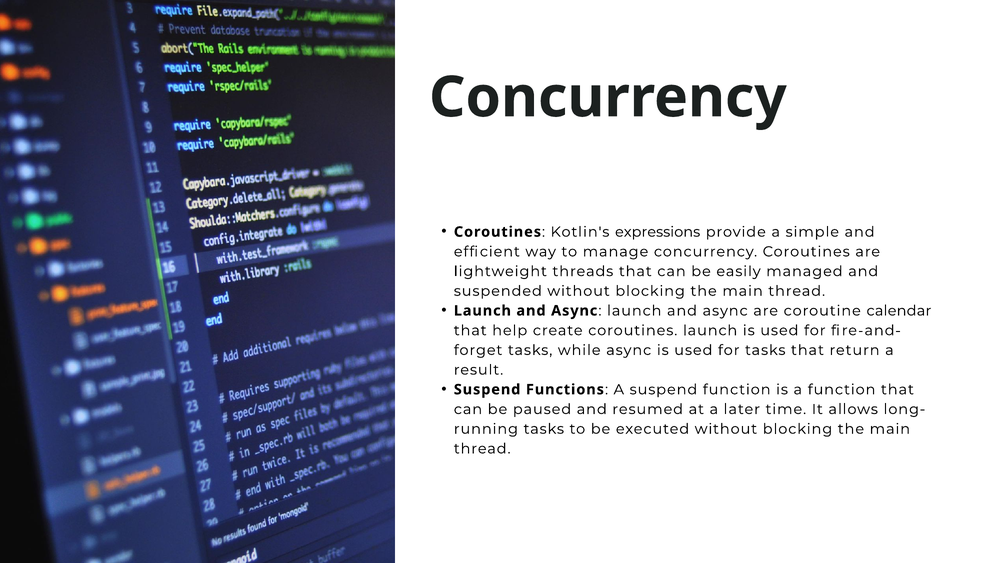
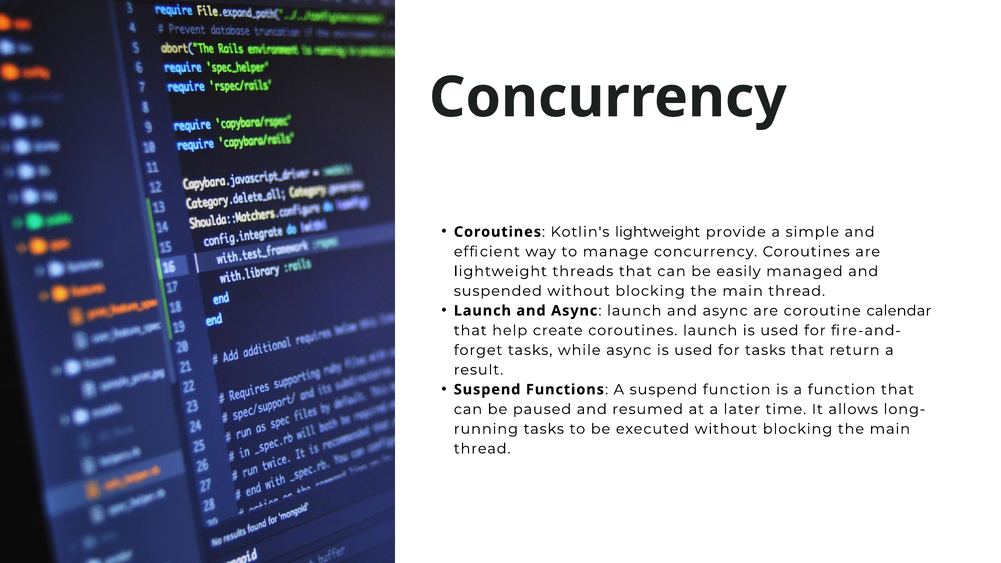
Kotlin's expressions: expressions -> lightweight (658, 232)
